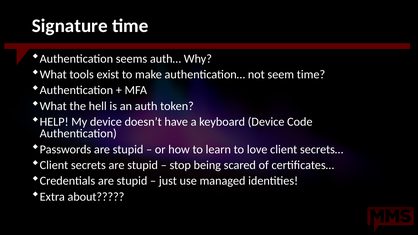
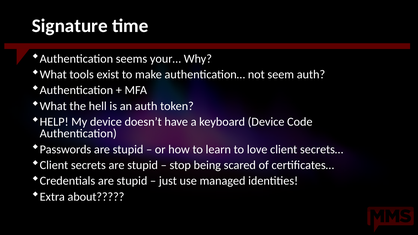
auth…: auth… -> your… (165, 59)
seem time: time -> auth (311, 74)
